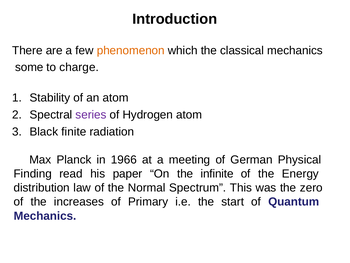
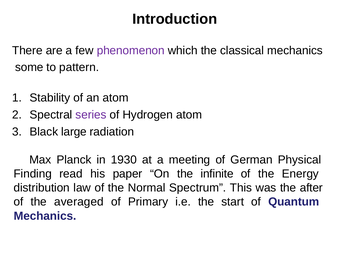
phenomenon colour: orange -> purple (131, 50)
charge: charge -> pattern (79, 67)
finite: finite -> large (74, 131)
1966: 1966 -> 1930 (124, 159)
zero: zero -> after (311, 187)
increases: increases -> averaged (79, 201)
